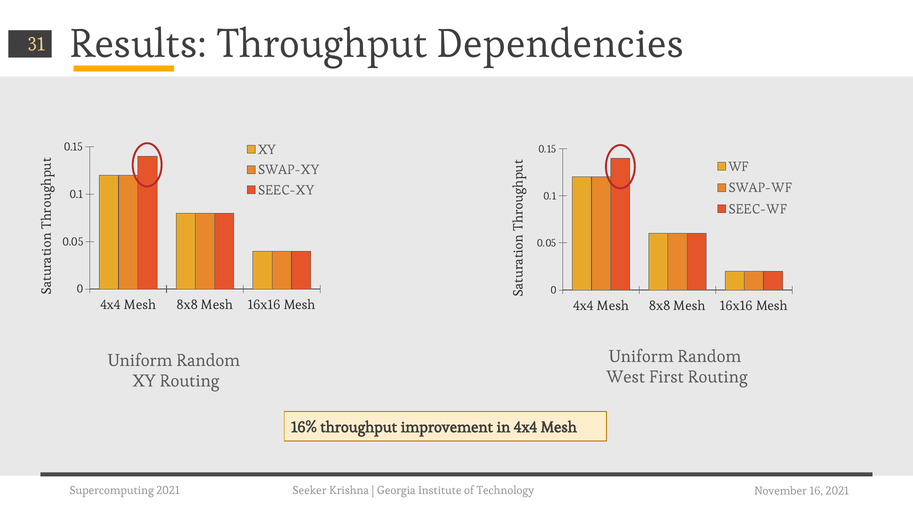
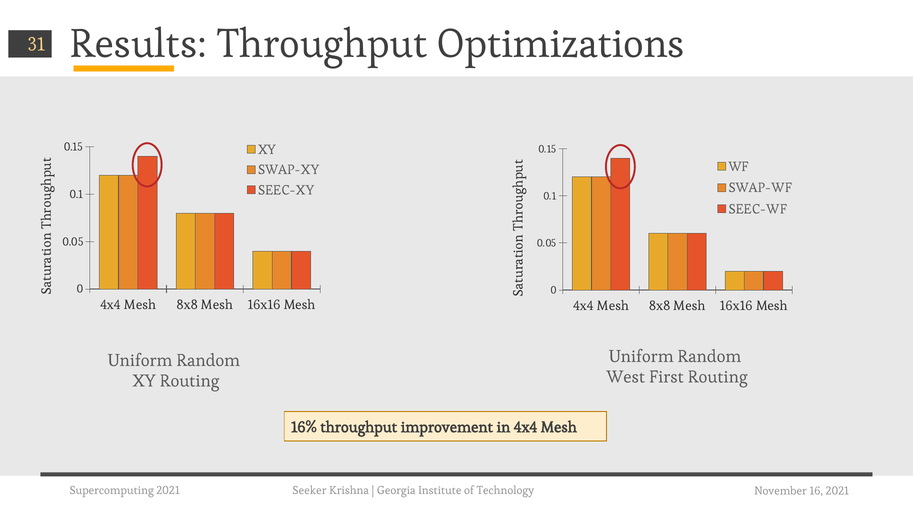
Dependencies: Dependencies -> Optimizations (561, 44)
